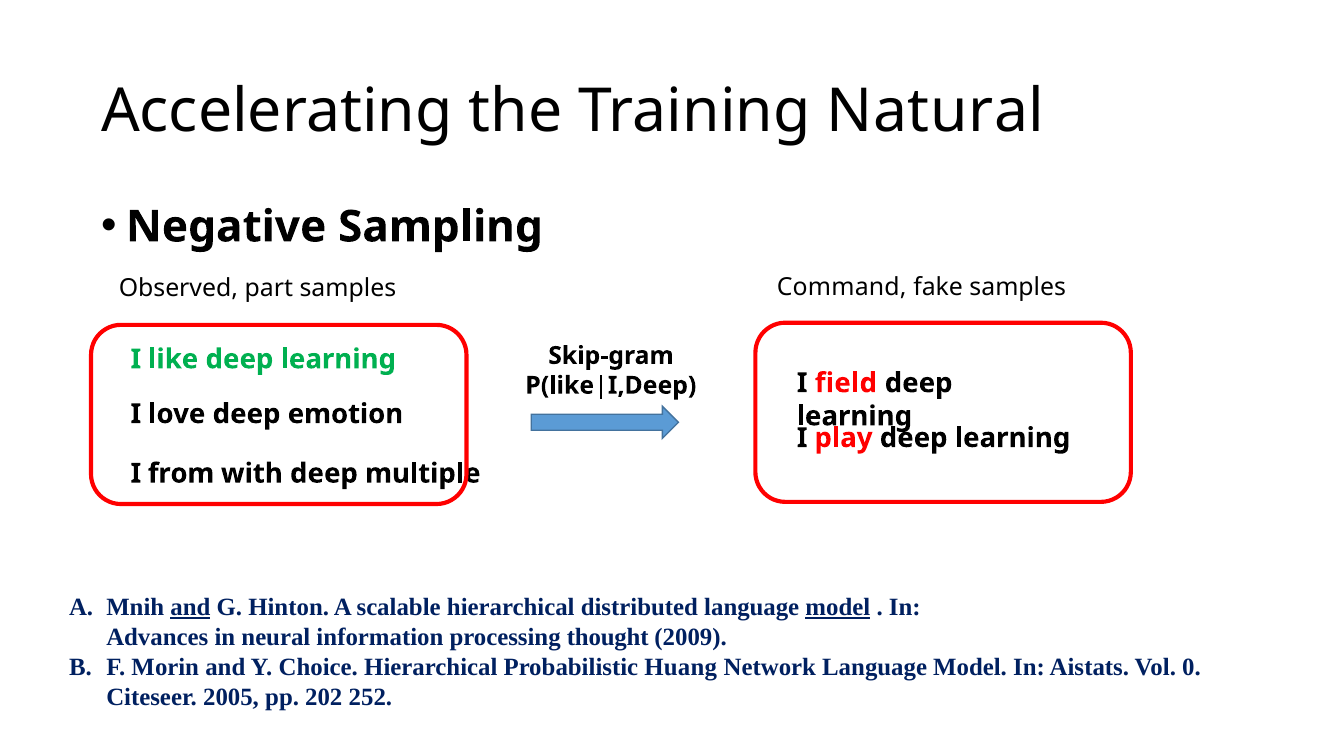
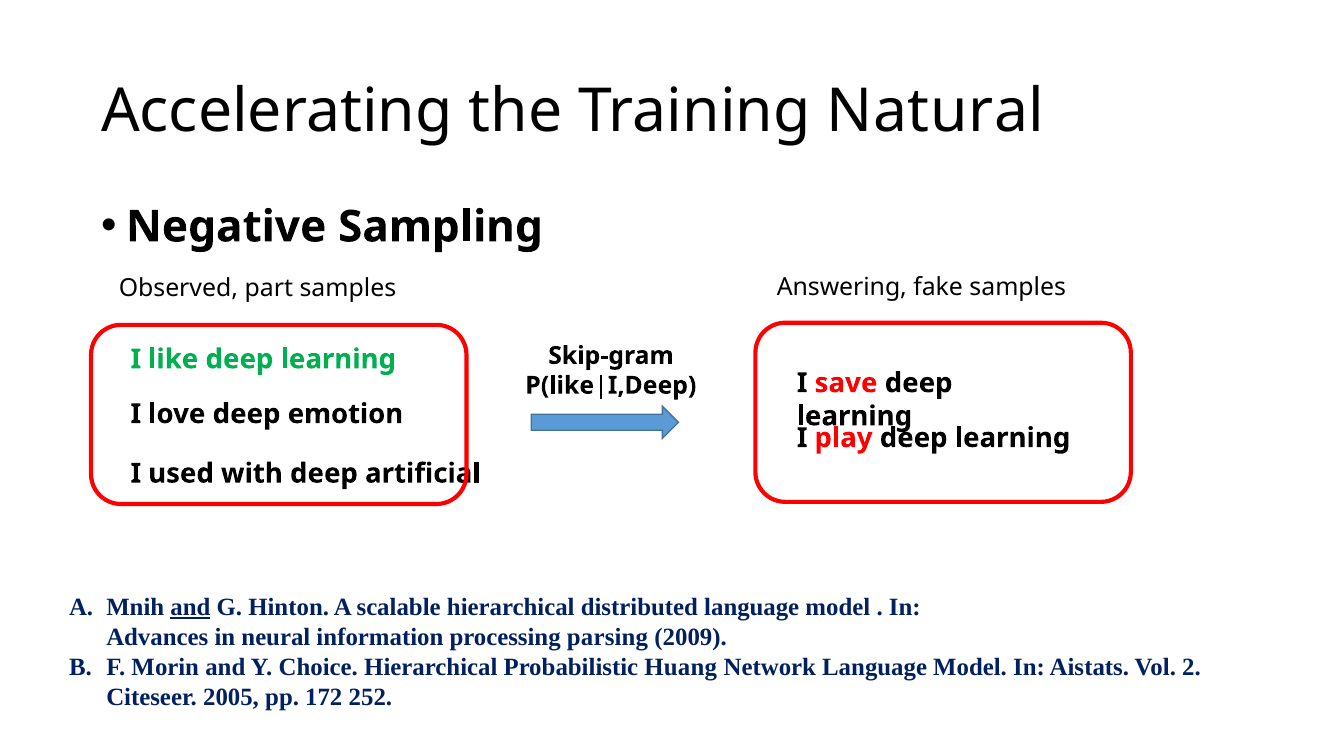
Command: Command -> Answering (842, 287)
field: field -> save (846, 383)
from: from -> used (181, 474)
multiple: multiple -> artificial (423, 474)
model underline: present -> none (838, 608)
thought: thought -> parsing (608, 638)
0: 0 -> 2 (1191, 667)
202: 202 -> 172 (324, 697)
